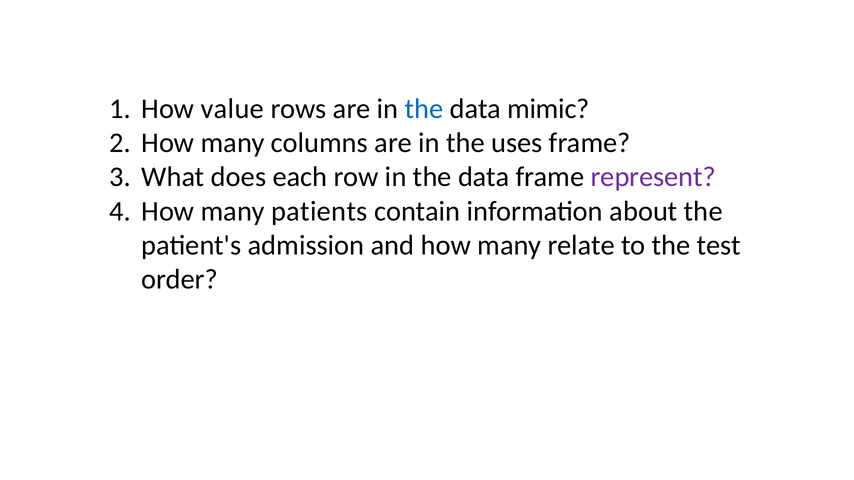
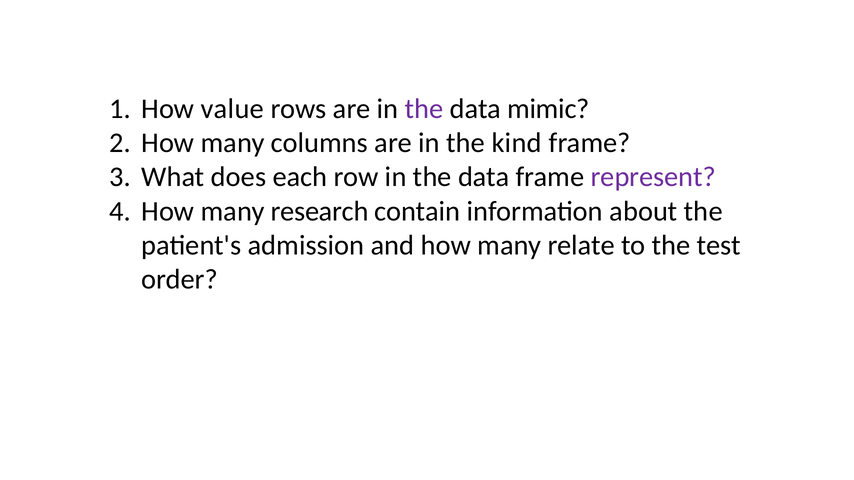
the colour: blue -> purple (424, 109)
uses: uses -> kind (517, 143)
patients: patients -> research (320, 211)
